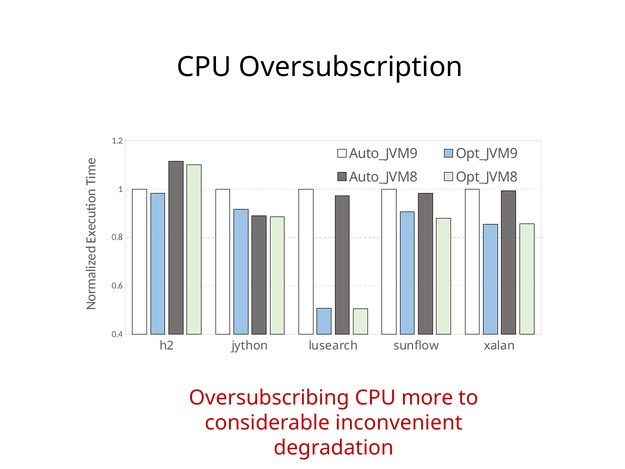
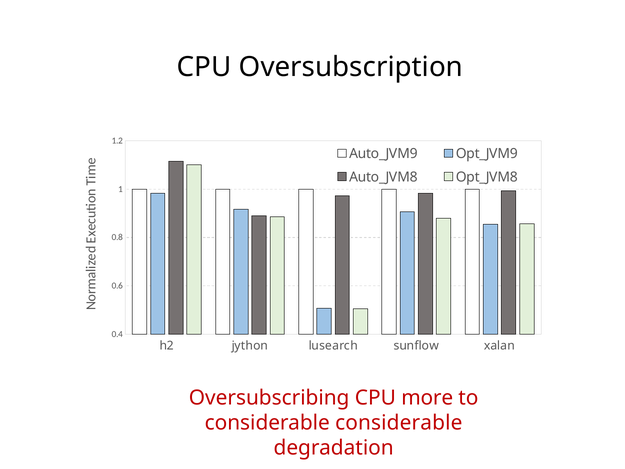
considerable inconvenient: inconvenient -> considerable (399, 422)
